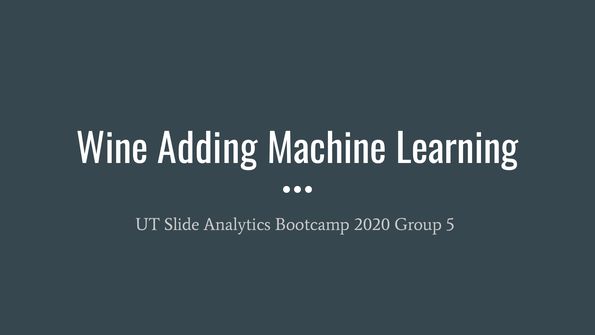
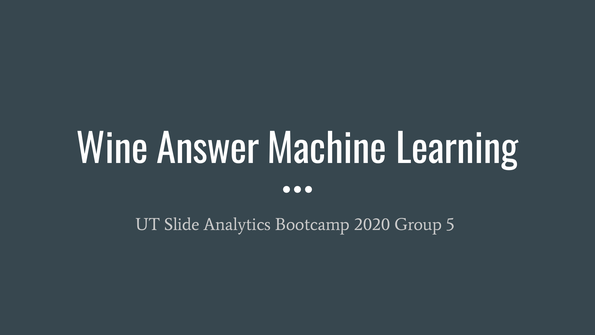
Adding: Adding -> Answer (208, 150)
